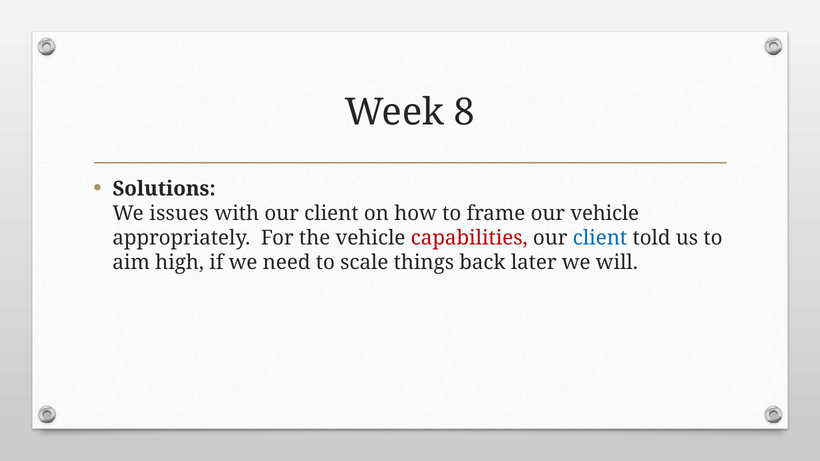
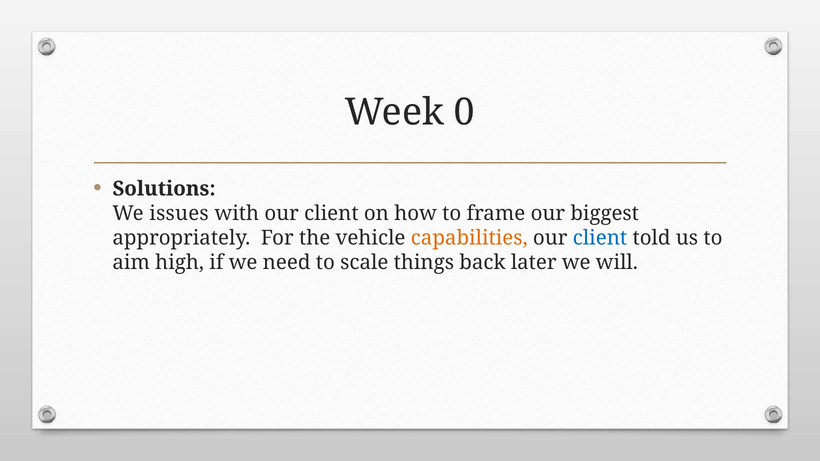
8: 8 -> 0 (464, 113)
our vehicle: vehicle -> biggest (605, 213)
capabilities colour: red -> orange (469, 238)
